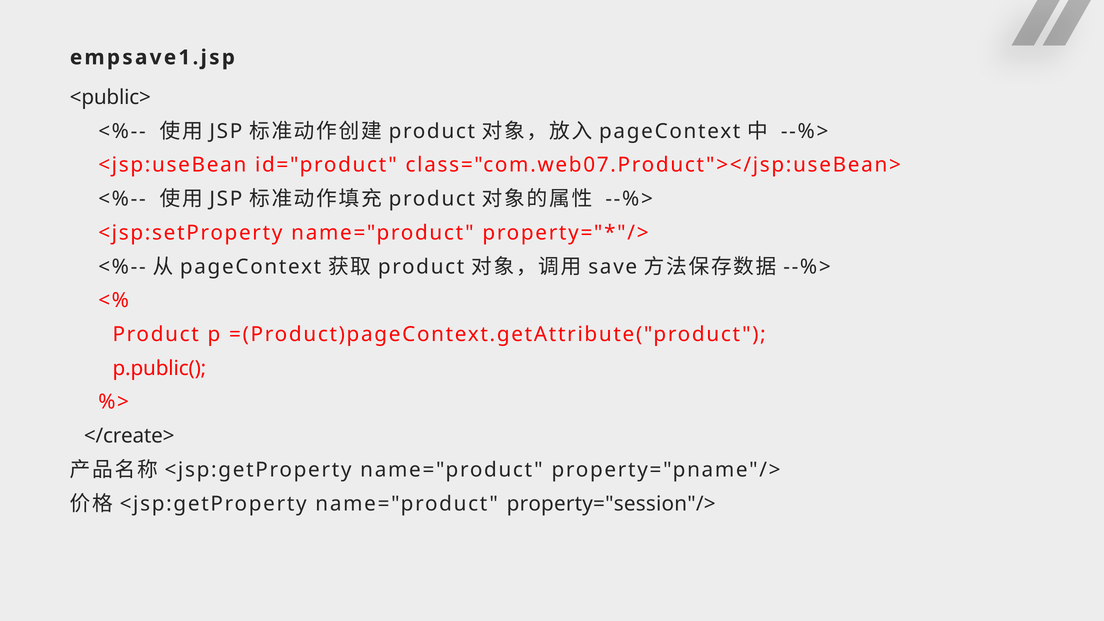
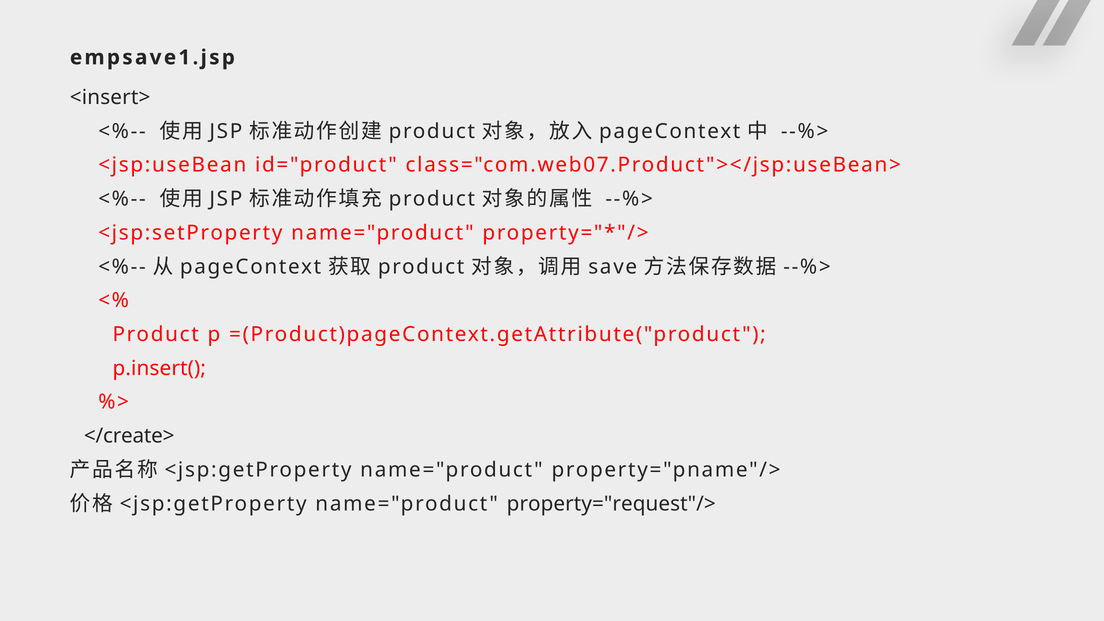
<public>: <public> -> <insert> (110, 97)
p.public(: p.public( -> p.insert( (159, 368)
property="session"/>: property="session"/> -> property="request"/> (611, 504)
